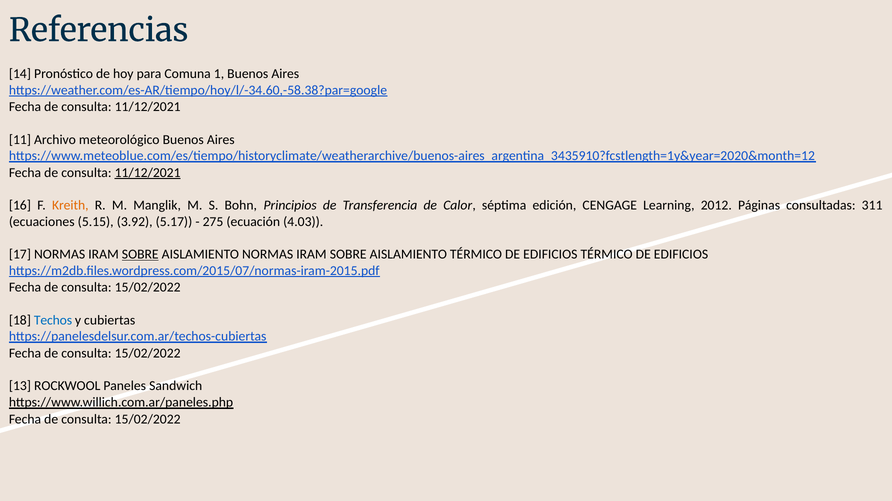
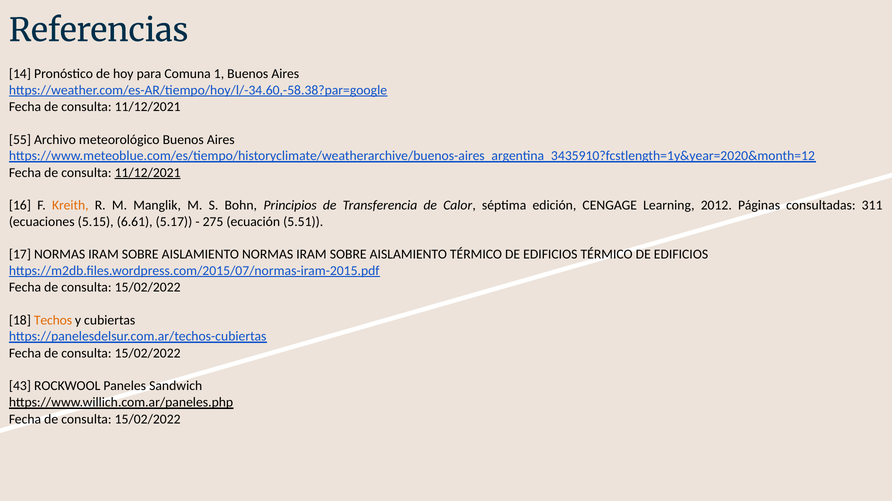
11: 11 -> 55 (20, 140)
3.92: 3.92 -> 6.61 (135, 222)
4.03: 4.03 -> 5.51 (303, 222)
SOBRE underline: present -> none (140, 255)
Techos colour: blue -> orange (53, 321)
13: 13 -> 43 (20, 387)
